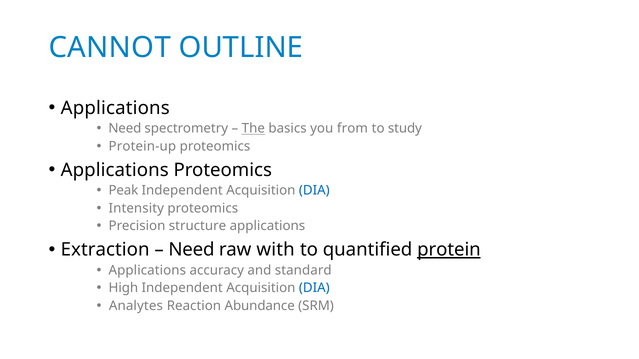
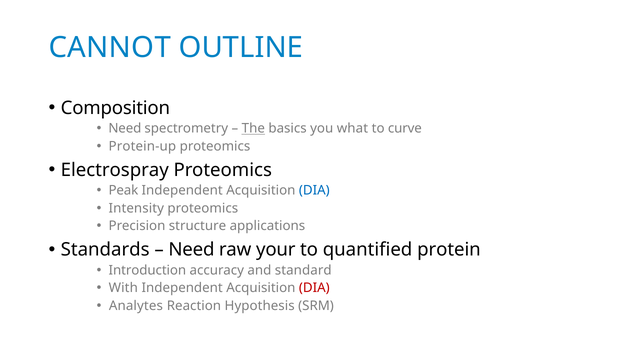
Applications: Applications -> Composition (115, 108)
from: from -> what (352, 129)
study: study -> curve (405, 129)
Applications: Applications -> Electrospray (115, 170)
Extraction: Extraction -> Standards (105, 250)
with: with -> your (276, 250)
protein underline: present -> none (449, 250)
Applications: Applications -> Introduction (147, 271)
High: High -> With (123, 288)
DIA colour: blue -> red (314, 288)
Abundance: Abundance -> Hypothesis (260, 306)
